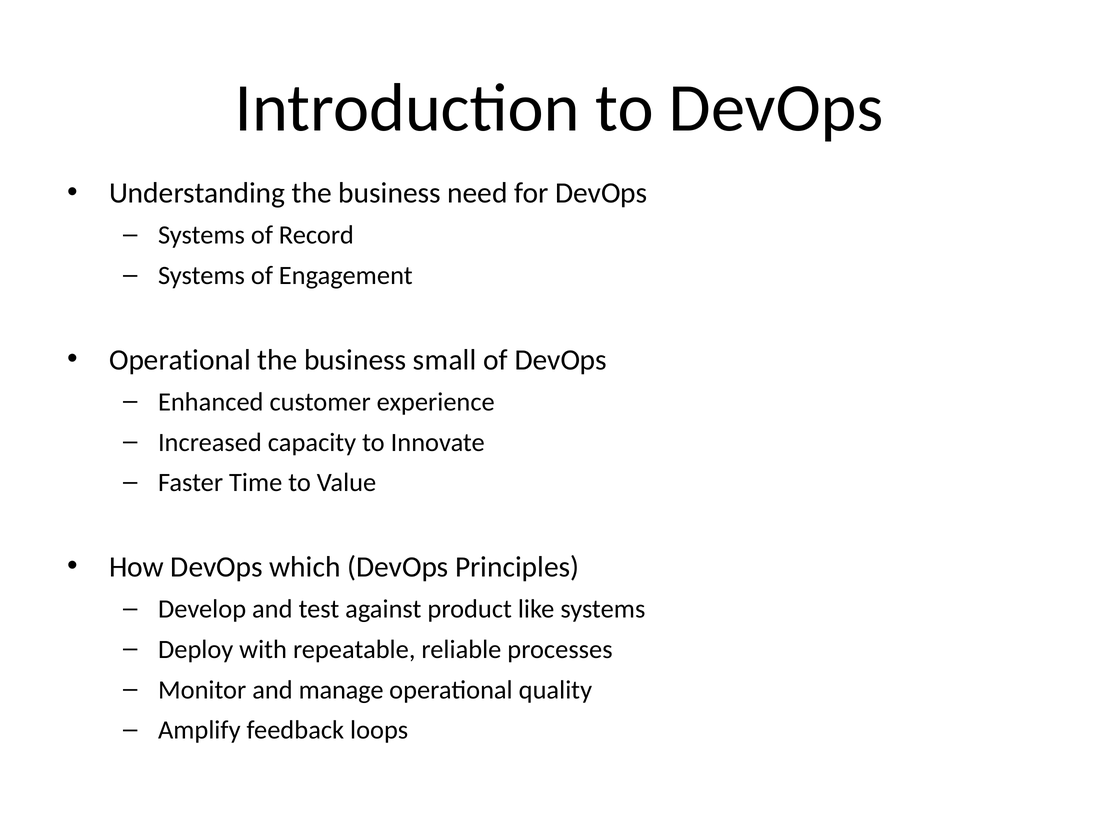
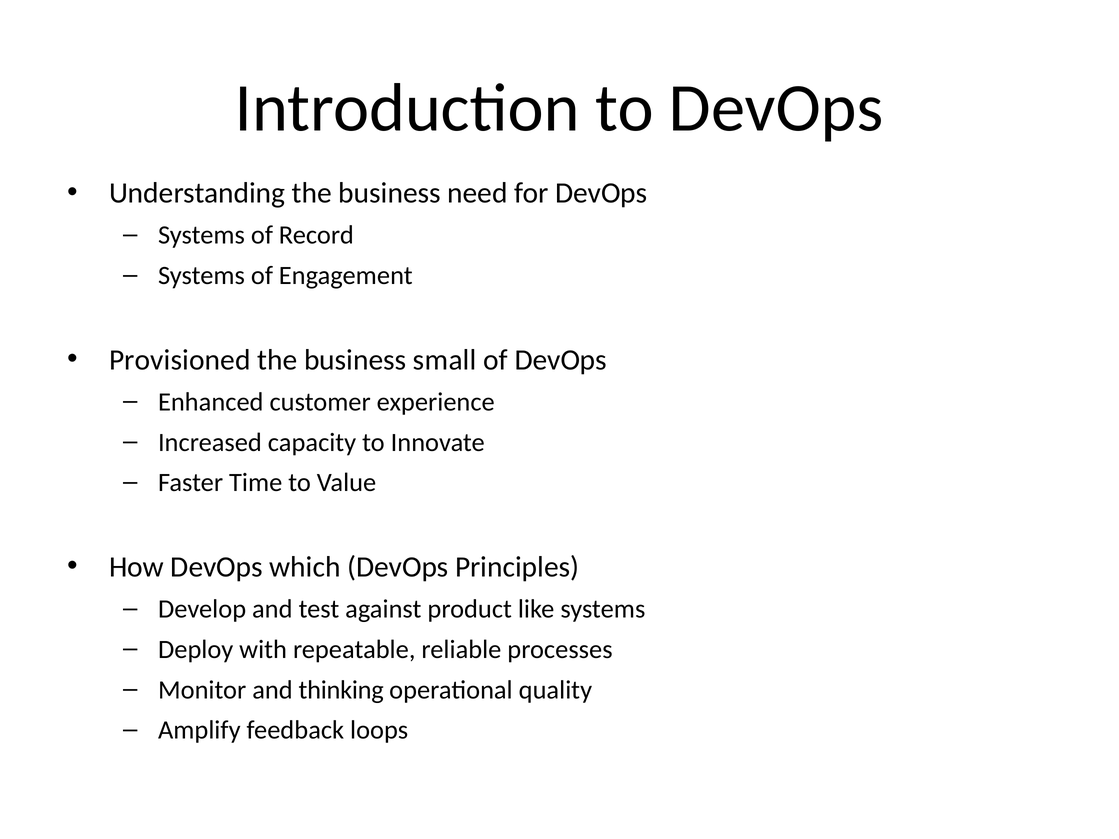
Operational: Operational -> Provisioned (180, 360)
manage: manage -> thinking (341, 690)
